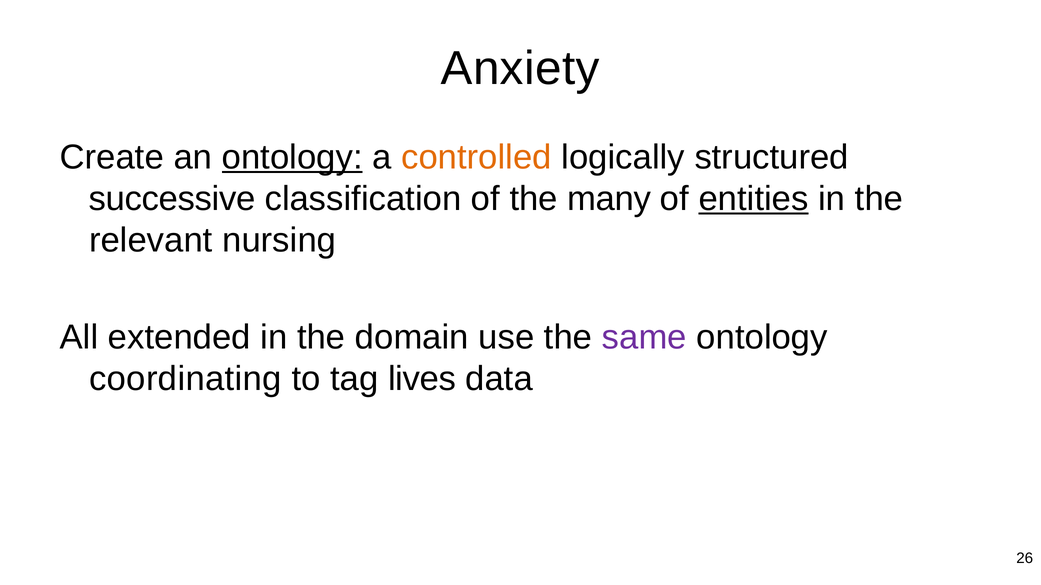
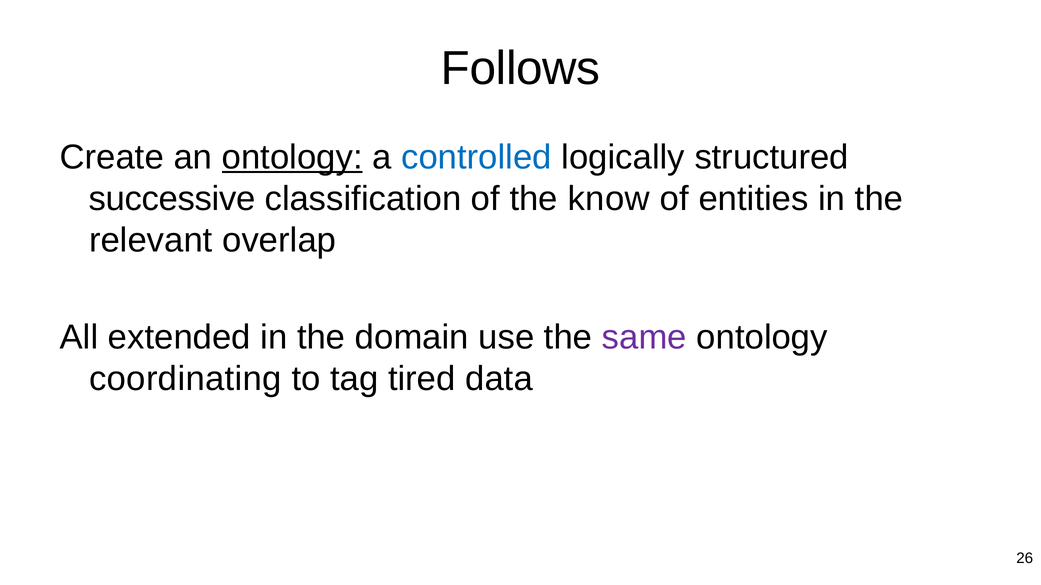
Anxiety: Anxiety -> Follows (521, 68)
controlled colour: orange -> blue (477, 157)
many: many -> know (609, 199)
entities underline: present -> none (754, 199)
nursing: nursing -> overlap (279, 241)
lives: lives -> tired (422, 379)
